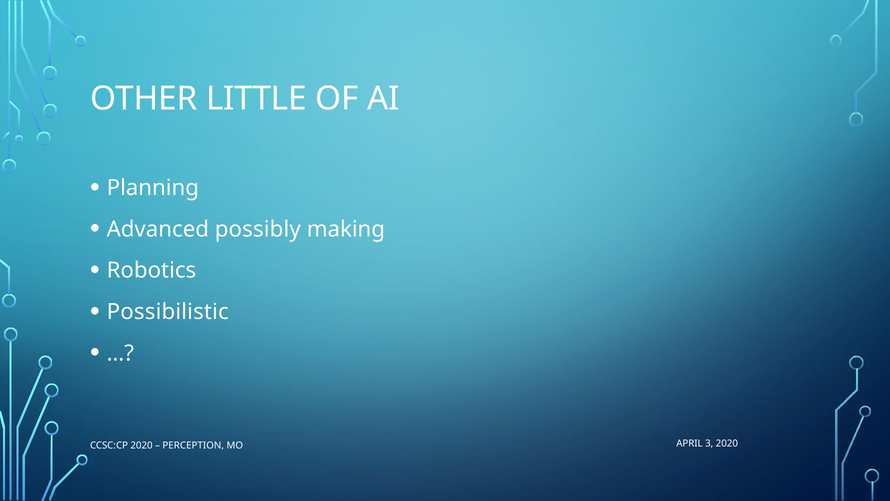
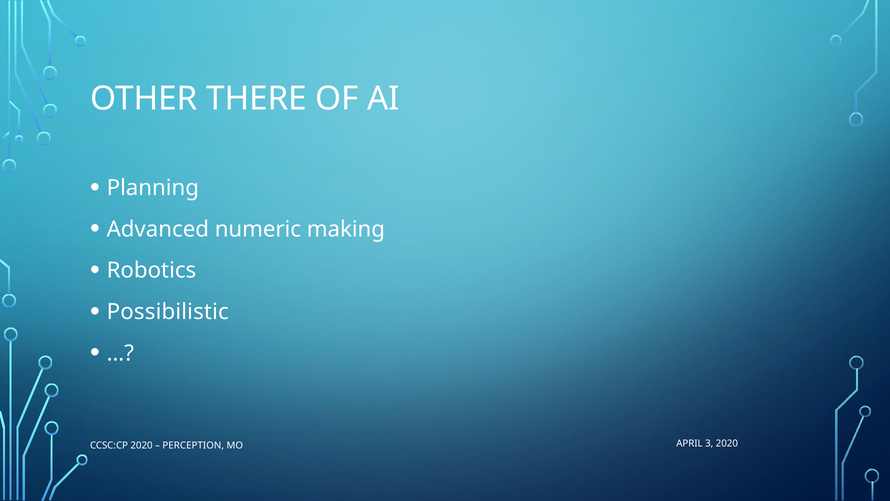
LITTLE: LITTLE -> THERE (256, 99)
possibly: possibly -> numeric (258, 229)
